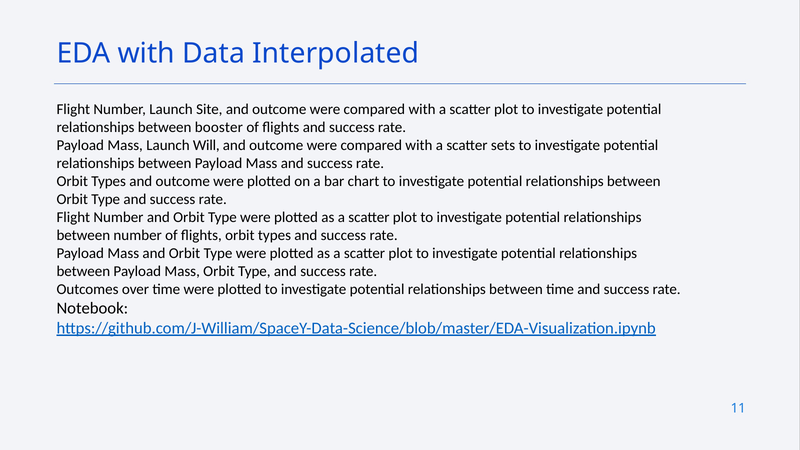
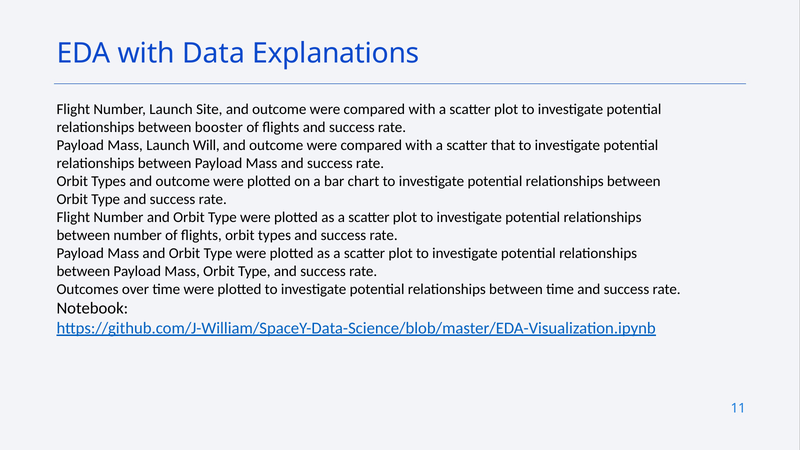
Interpolated: Interpolated -> Explanations (336, 53)
sets: sets -> that (503, 145)
